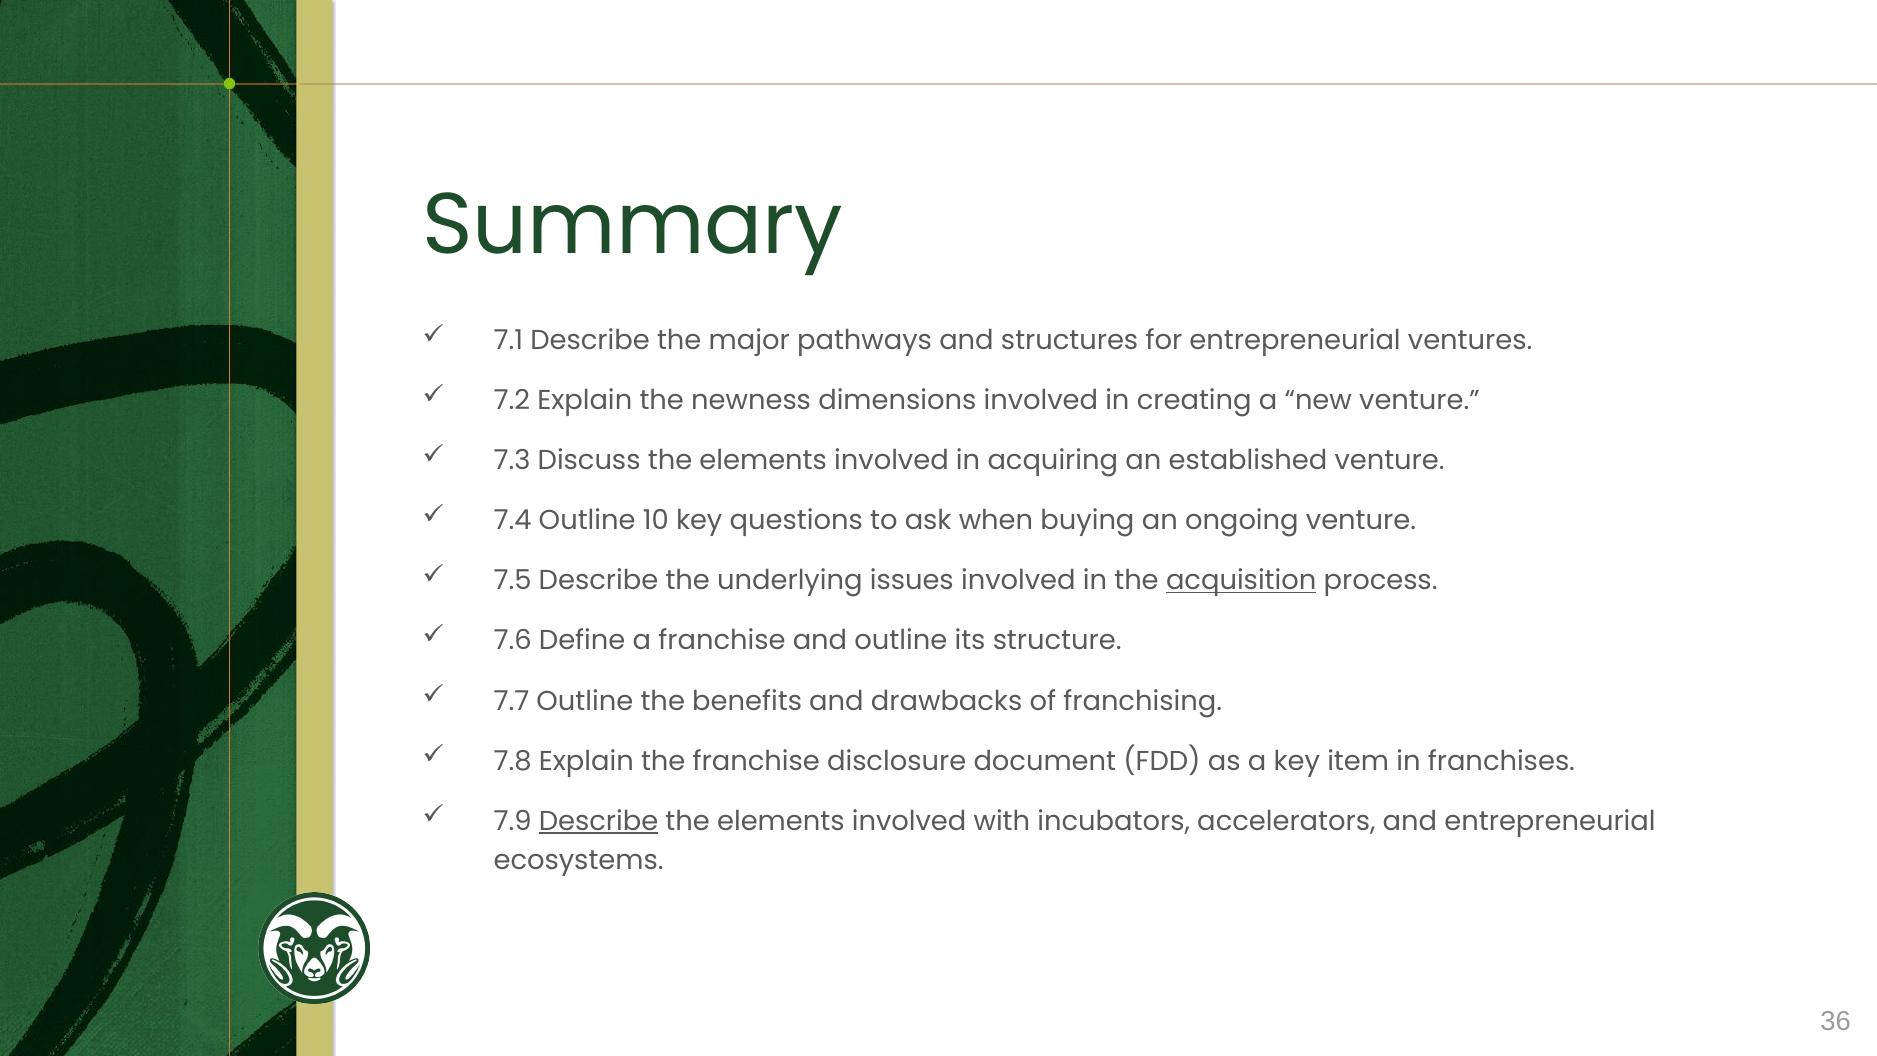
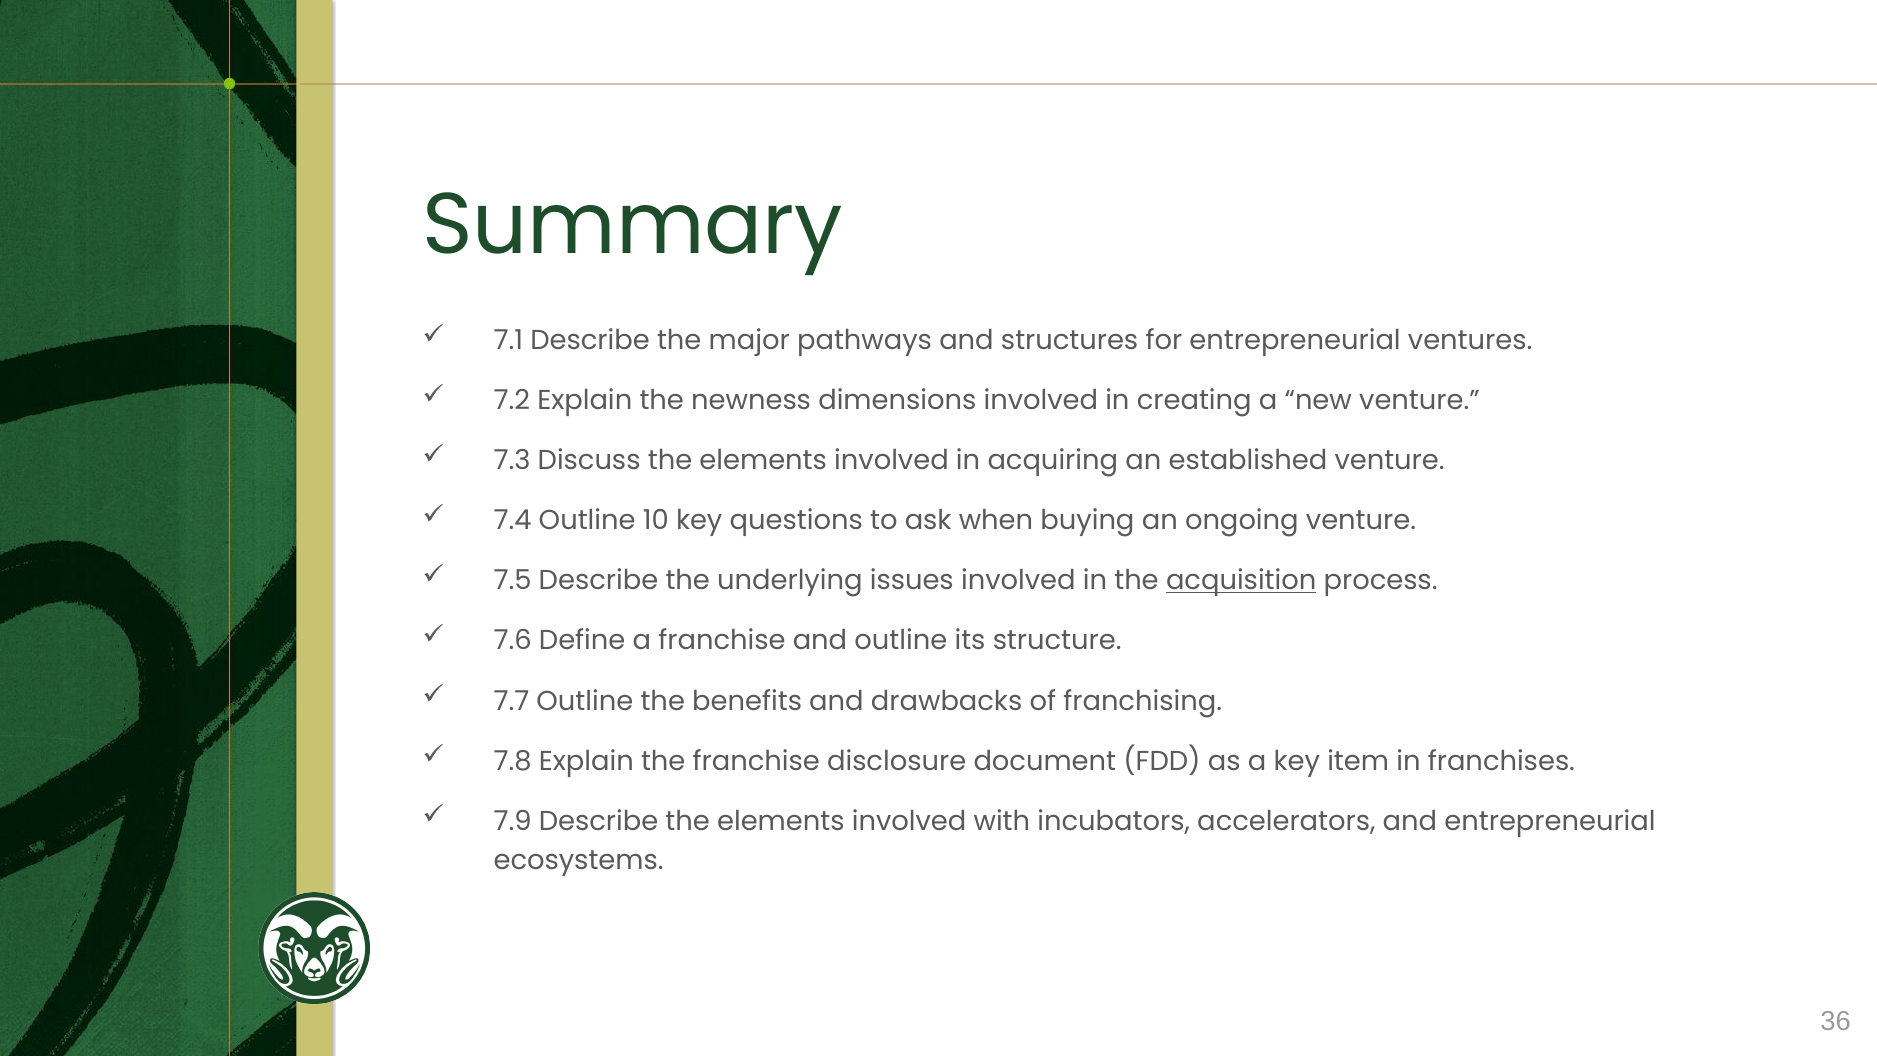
Describe underline: present -> none (599, 821)
